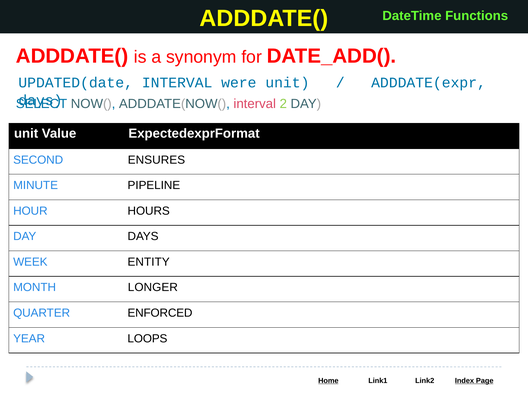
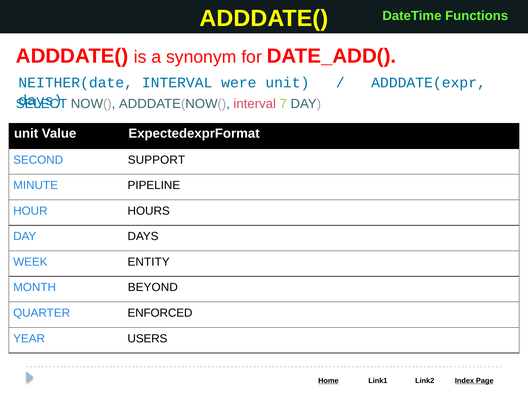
UPDATED(date: UPDATED(date -> NEITHER(date (76, 83)
2: 2 -> 7 (283, 104)
ENSURES: ENSURES -> SUPPORT (156, 160)
LONGER: LONGER -> BEYOND (153, 287)
LOOPS: LOOPS -> USERS (147, 338)
